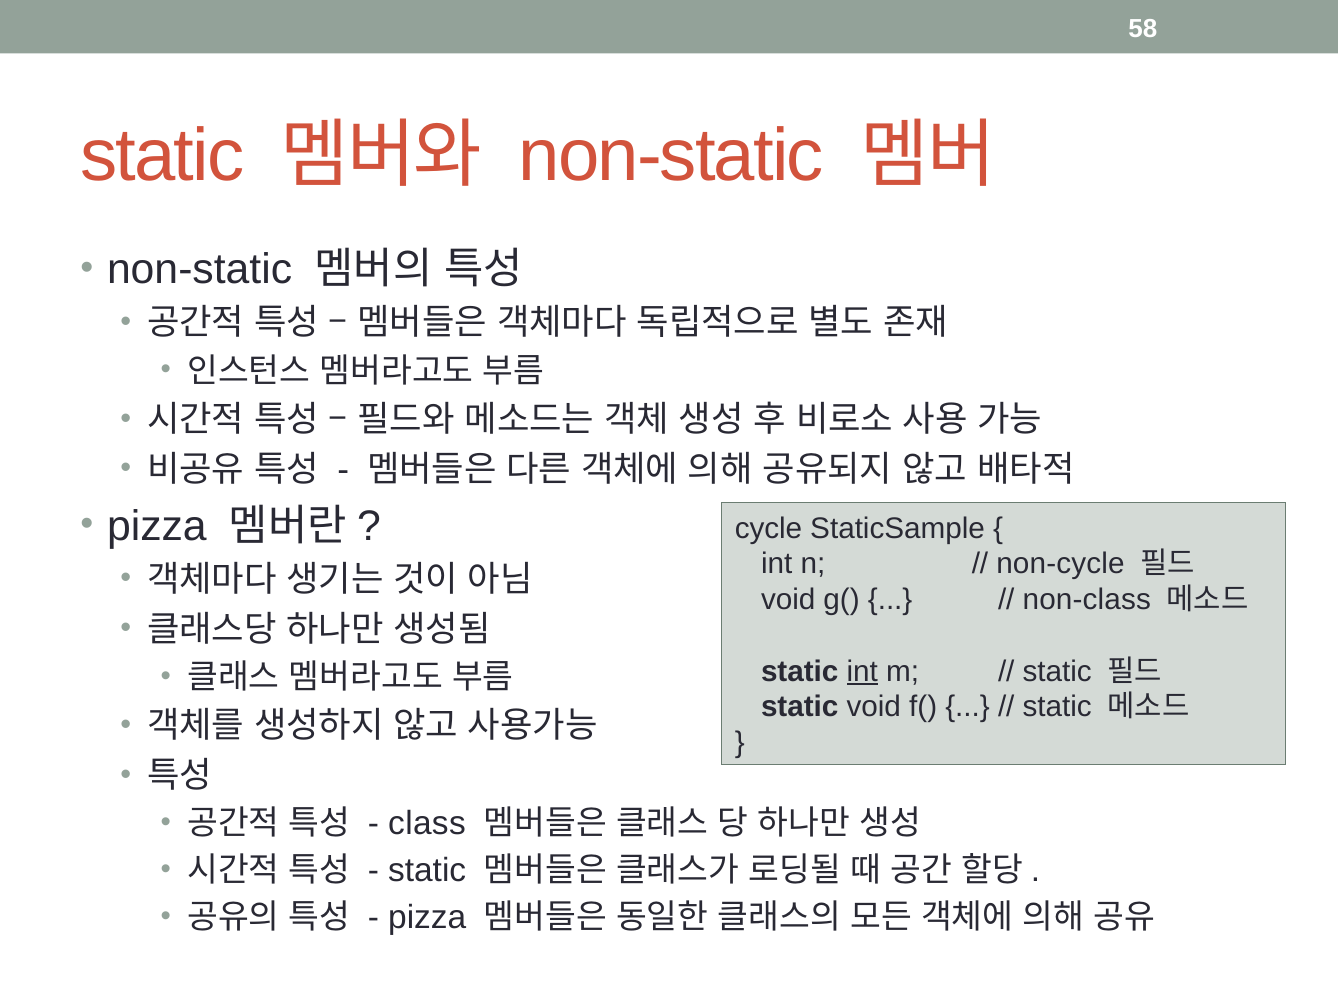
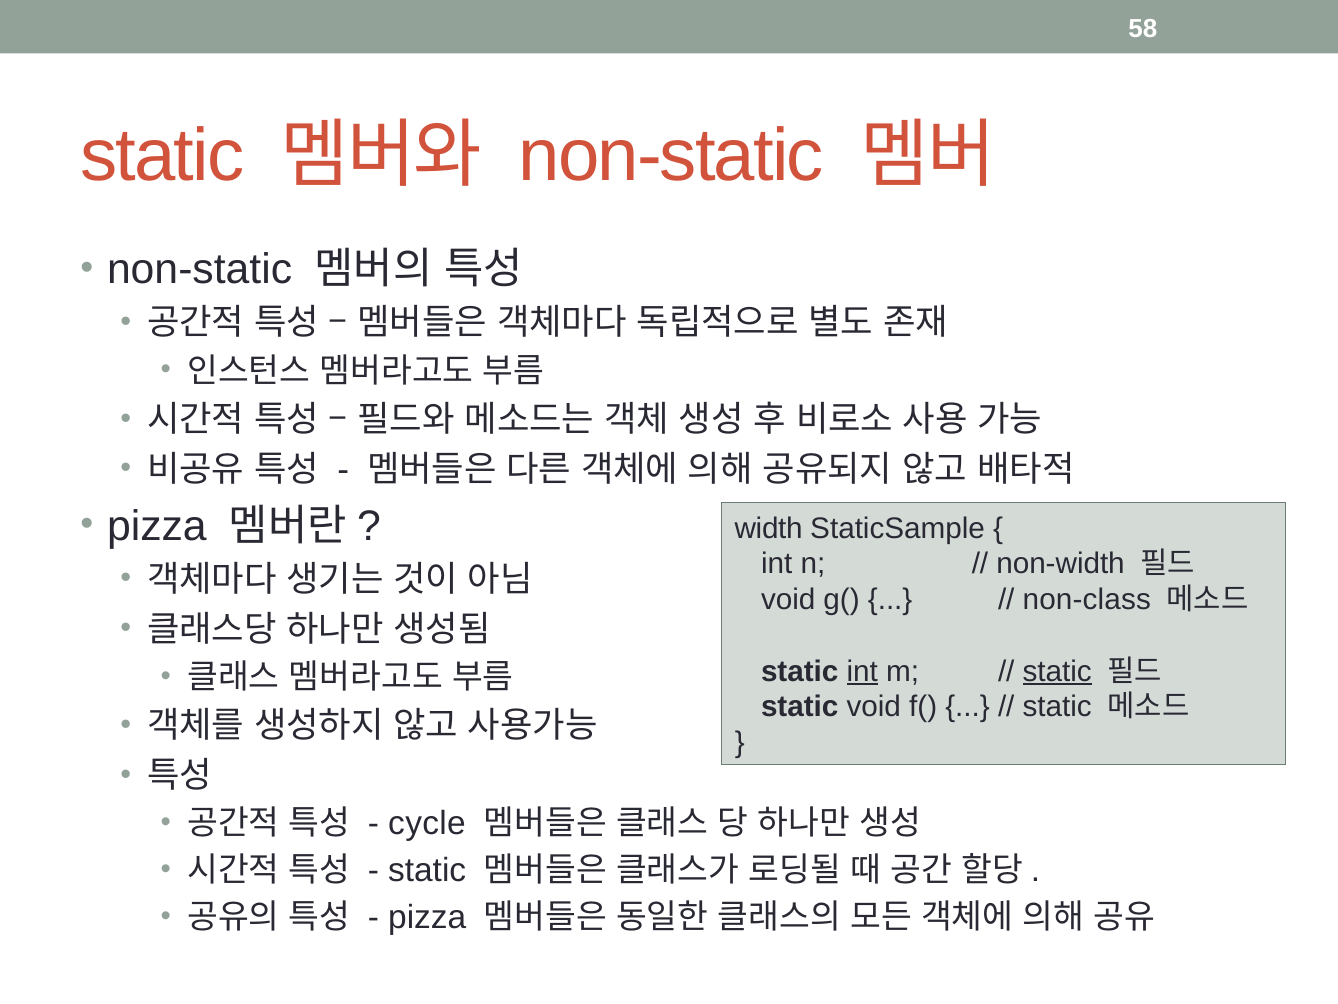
cycle: cycle -> width (769, 528)
non-cycle: non-cycle -> non-width (1061, 564)
static underline: none -> present (1057, 671)
class: class -> cycle (427, 823)
